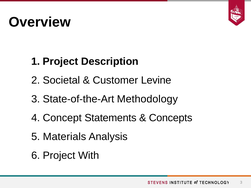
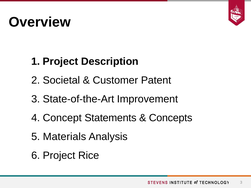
Levine: Levine -> Patent (156, 80)
Methodology: Methodology -> Improvement (147, 99)
With: With -> Rice (89, 156)
